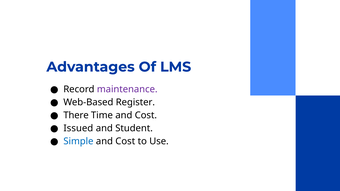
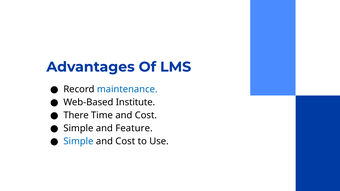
maintenance colour: purple -> blue (127, 89)
Register: Register -> Institute (135, 102)
Issued: Issued -> Simple (78, 128)
Student: Student -> Feature (134, 128)
